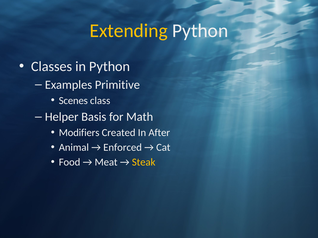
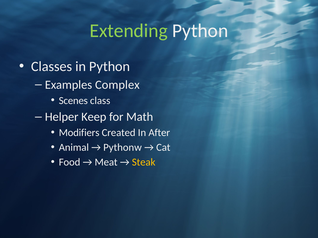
Extending colour: yellow -> light green (129, 31)
Primitive: Primitive -> Complex (117, 85)
Basis: Basis -> Keep (94, 117)
Enforced: Enforced -> Pythonw (123, 148)
